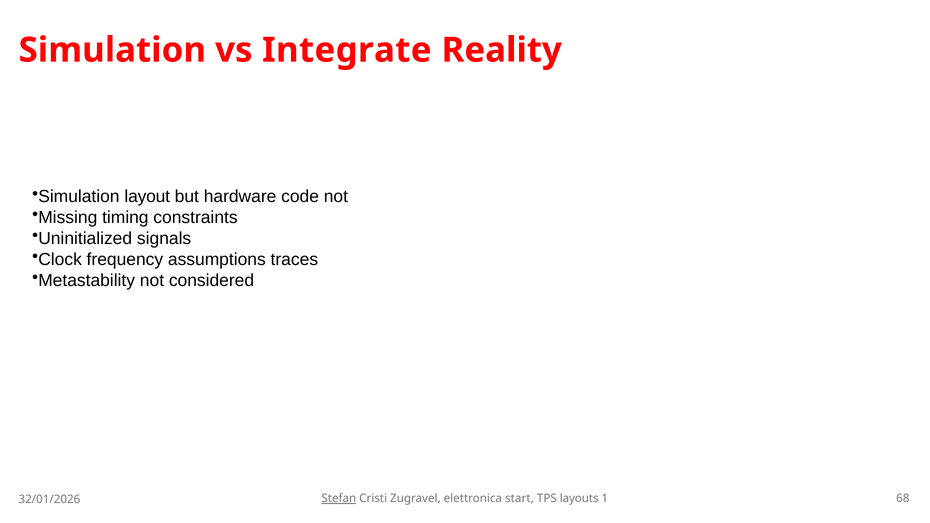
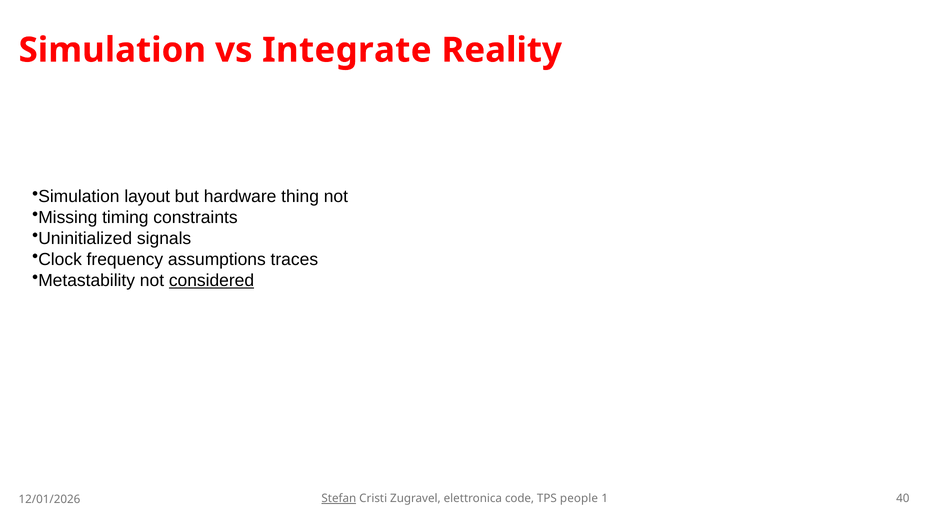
code: code -> thing (300, 197)
considered underline: none -> present (212, 280)
start: start -> code (519, 499)
layouts: layouts -> people (579, 499)
68: 68 -> 40 (903, 499)
32/01/2026: 32/01/2026 -> 12/01/2026 (49, 500)
